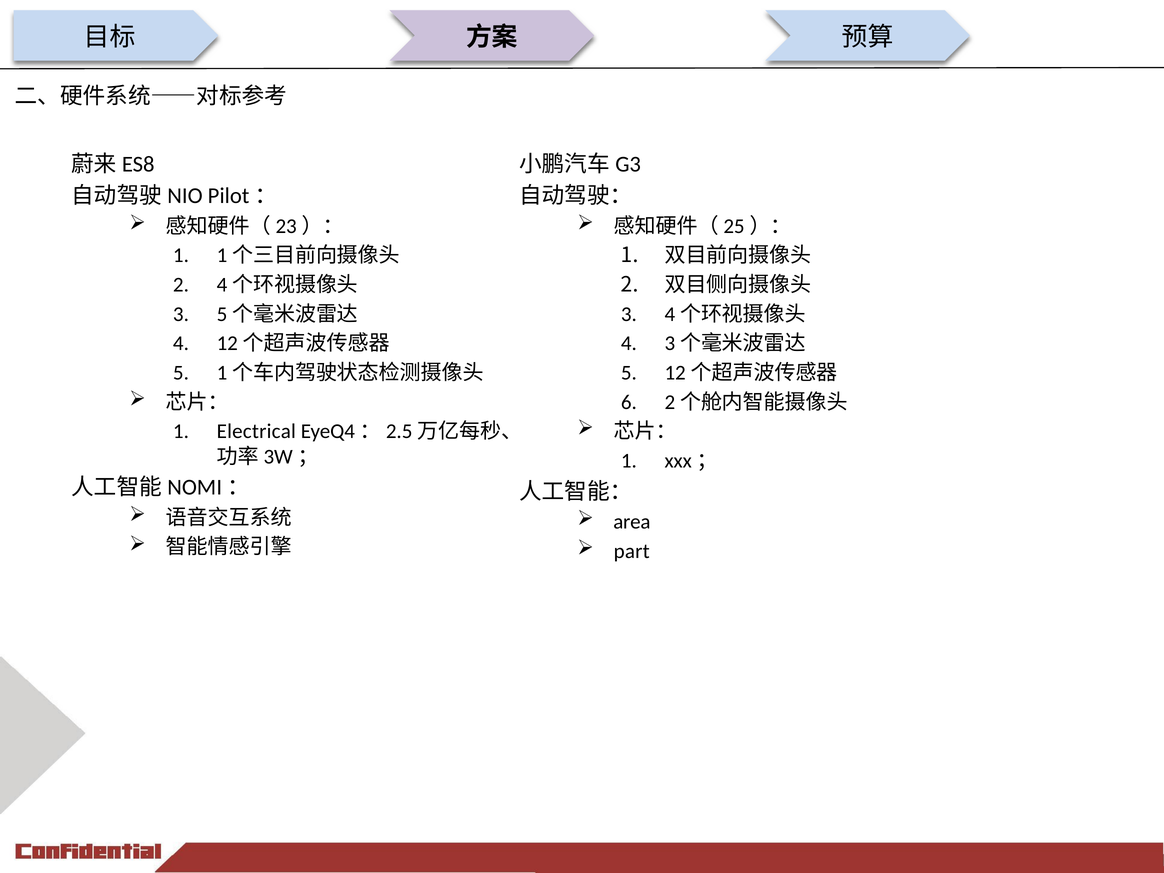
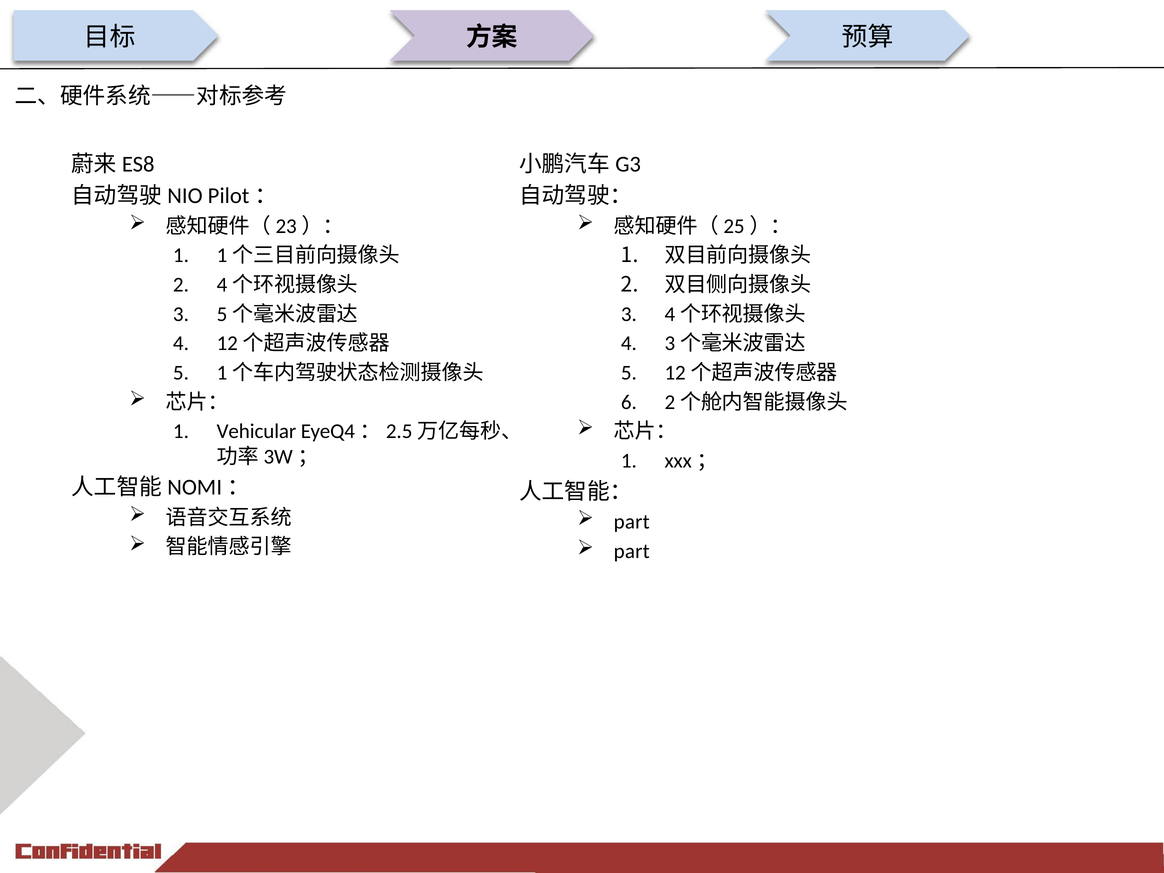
Electrical: Electrical -> Vehicular (256, 431)
area: area -> part (632, 522)
